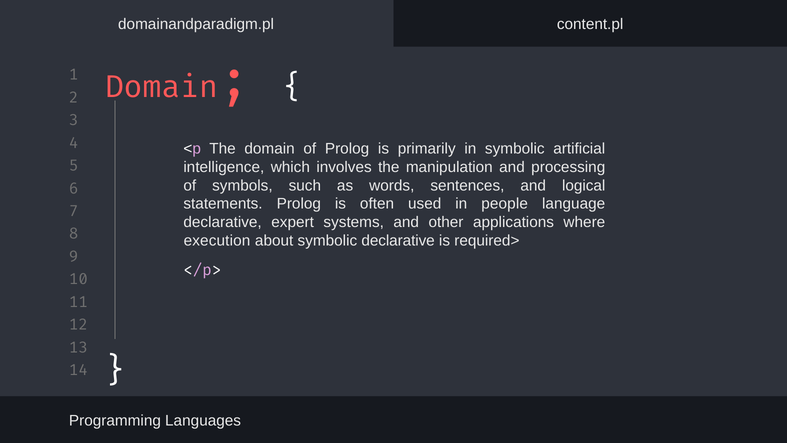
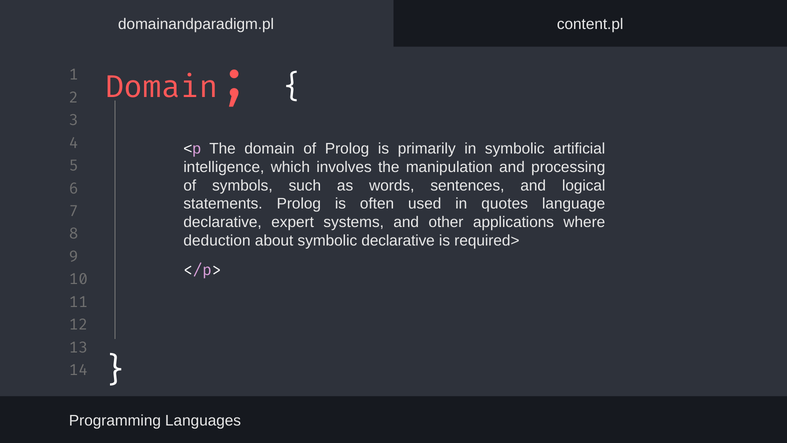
people: people -> quotes (505, 204)
execution: execution -> deduction (217, 240)
